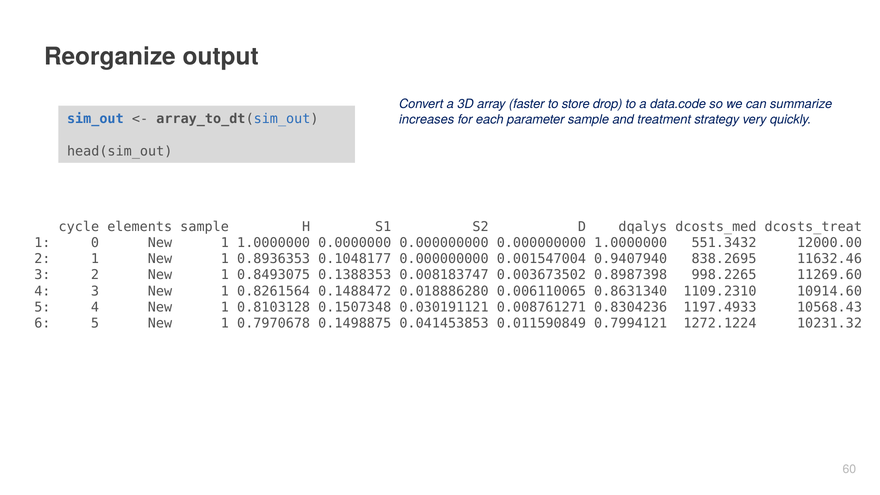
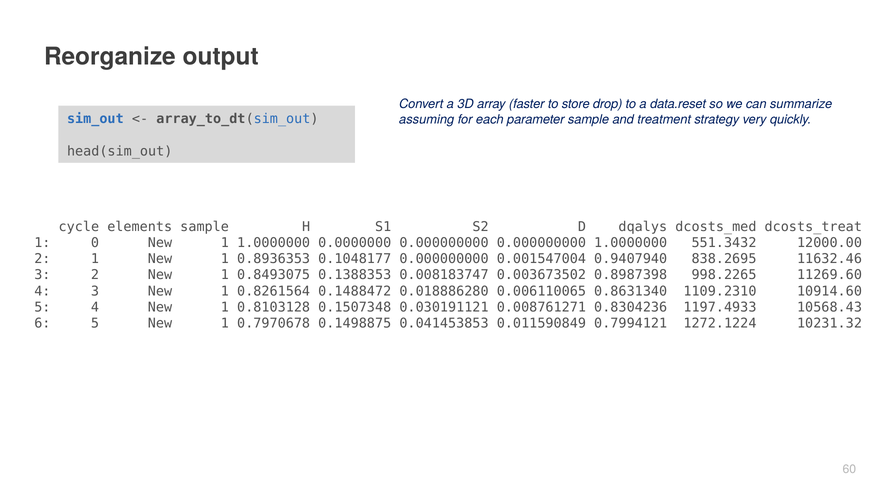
data.code: data.code -> data.reset (678, 104)
increases: increases -> assuming (427, 119)
